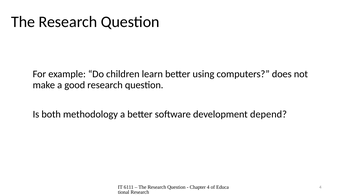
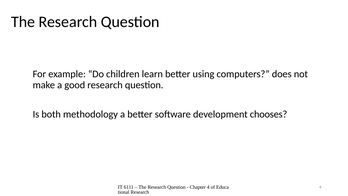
depend: depend -> chooses (269, 114)
